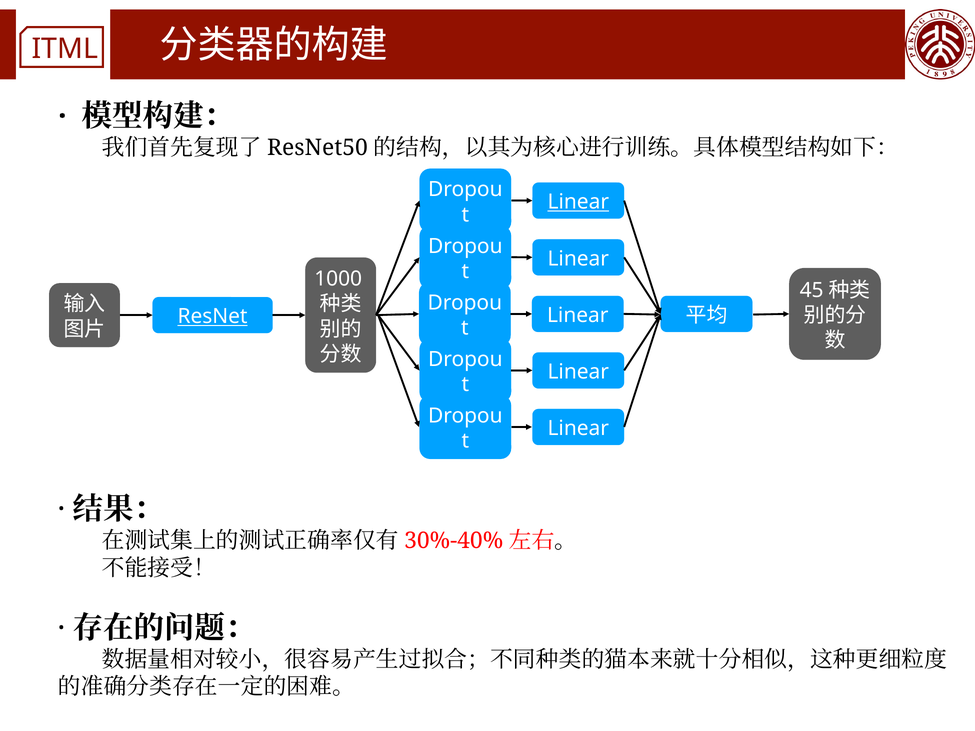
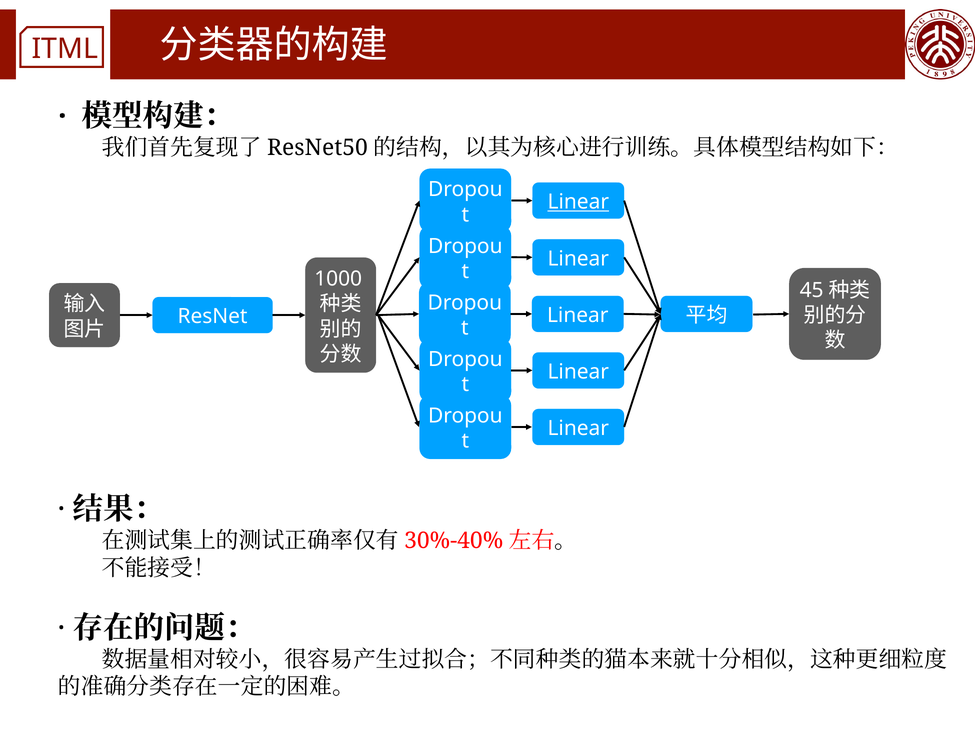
ResNet underline: present -> none (213, 317)
